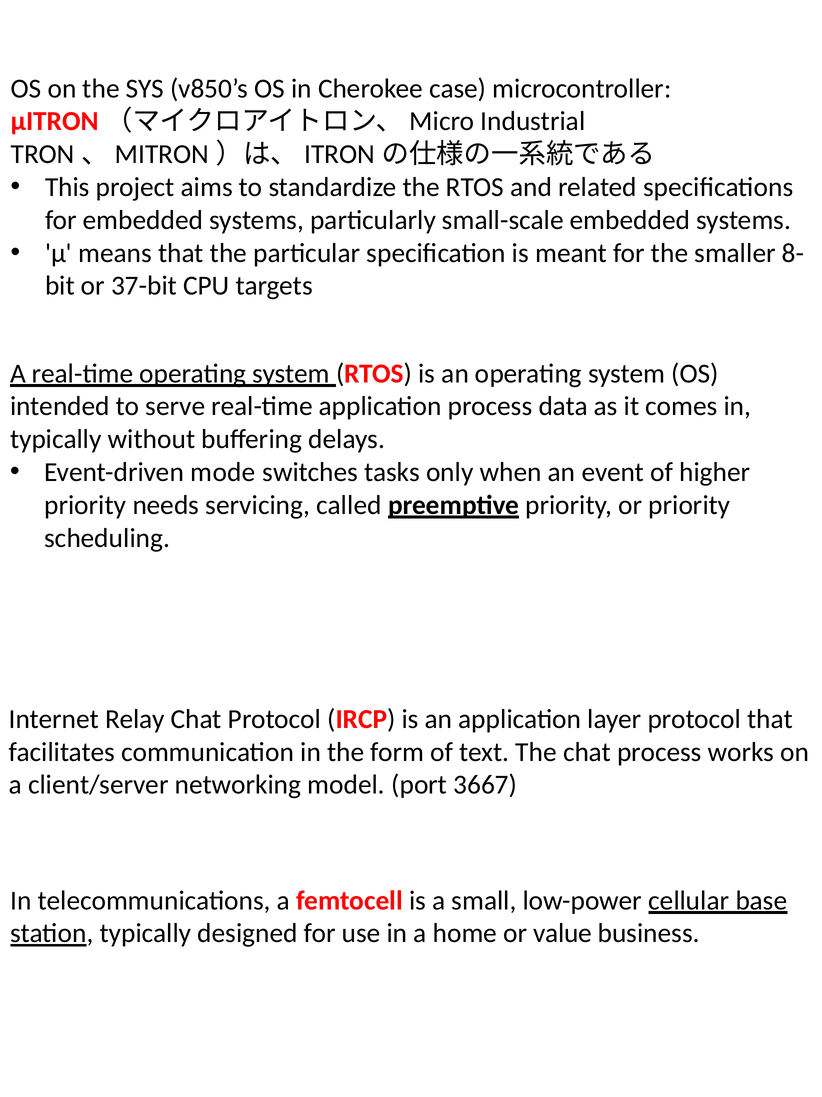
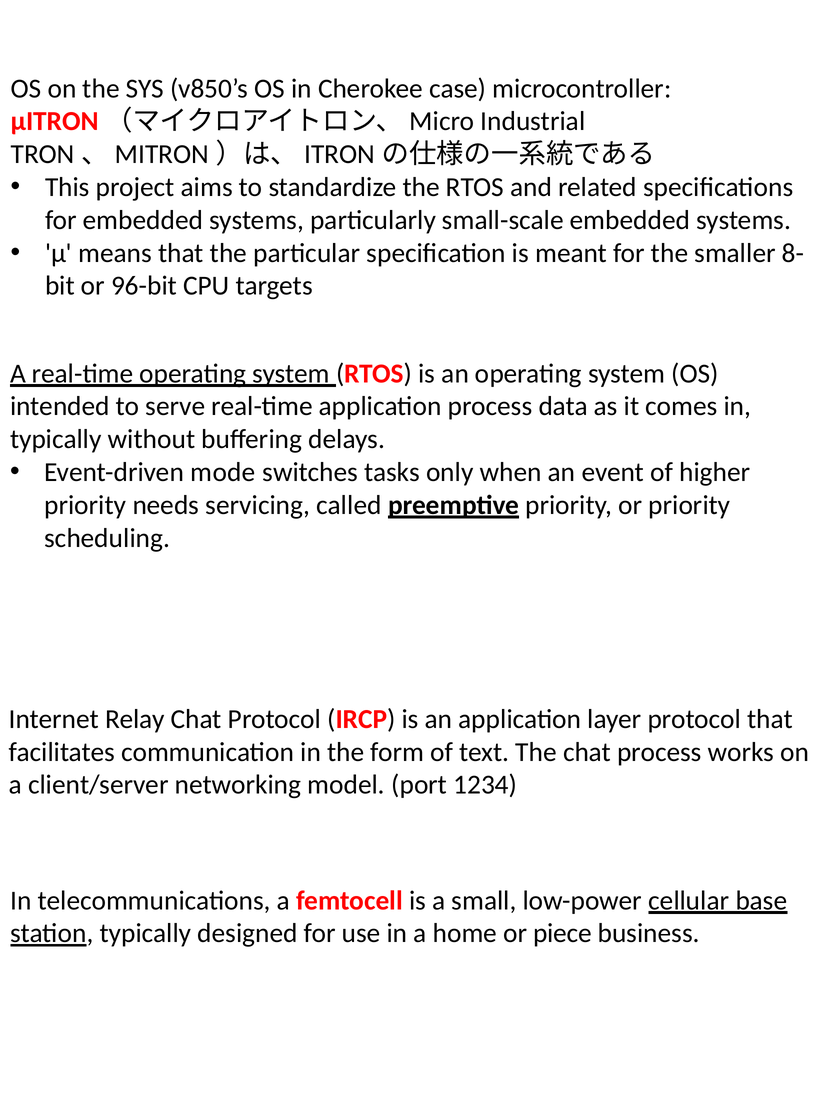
37-bit: 37-bit -> 96-bit (144, 286)
3667: 3667 -> 1234 (485, 784)
value: value -> piece (563, 933)
